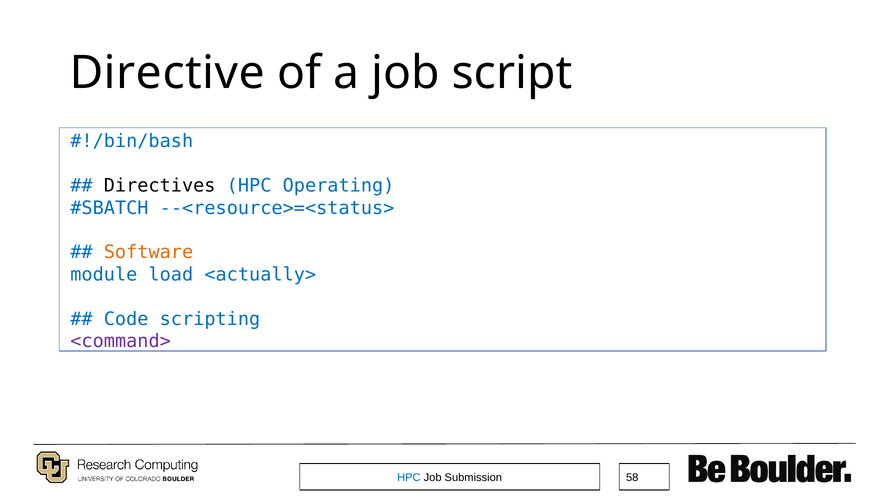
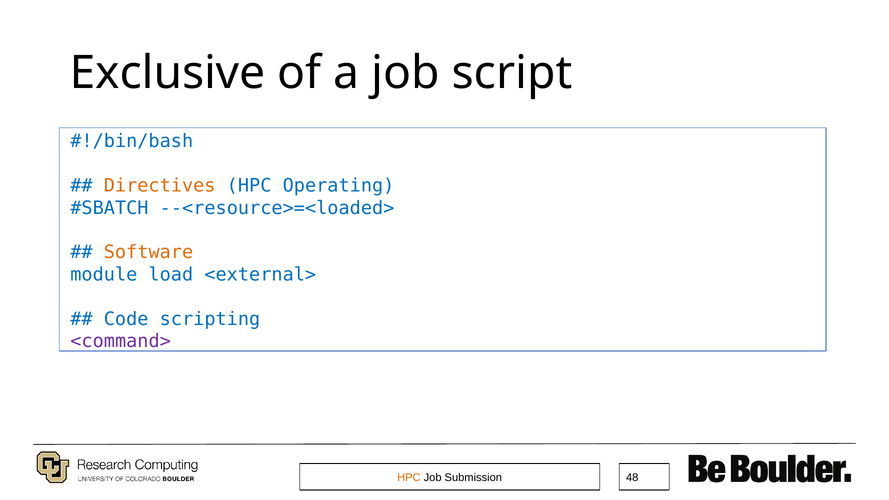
Directive: Directive -> Exclusive (168, 73)
Directives colour: black -> orange (160, 186)
--<resource>=<status>: --<resource>=<status> -> --<resource>=<loaded> (277, 208)
<actually>: <actually> -> <external> (260, 275)
HPC colour: blue -> orange (409, 478)
58: 58 -> 48 (632, 478)
